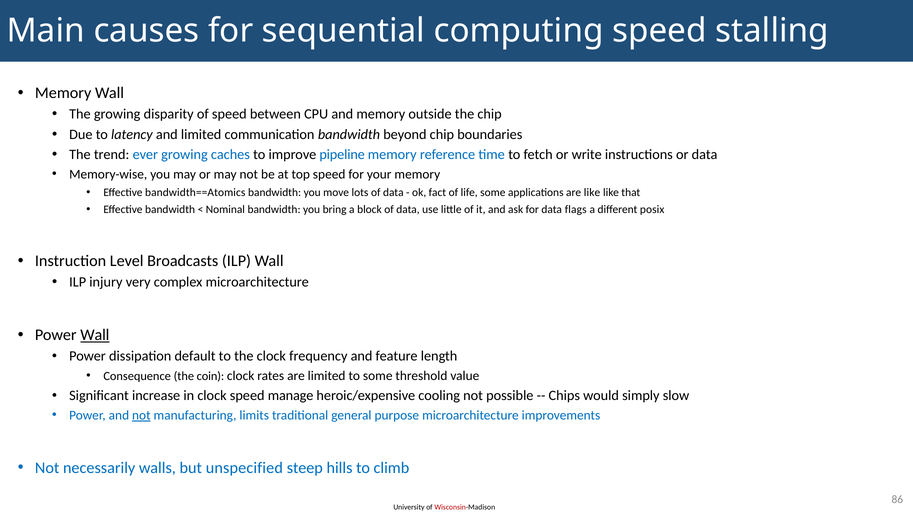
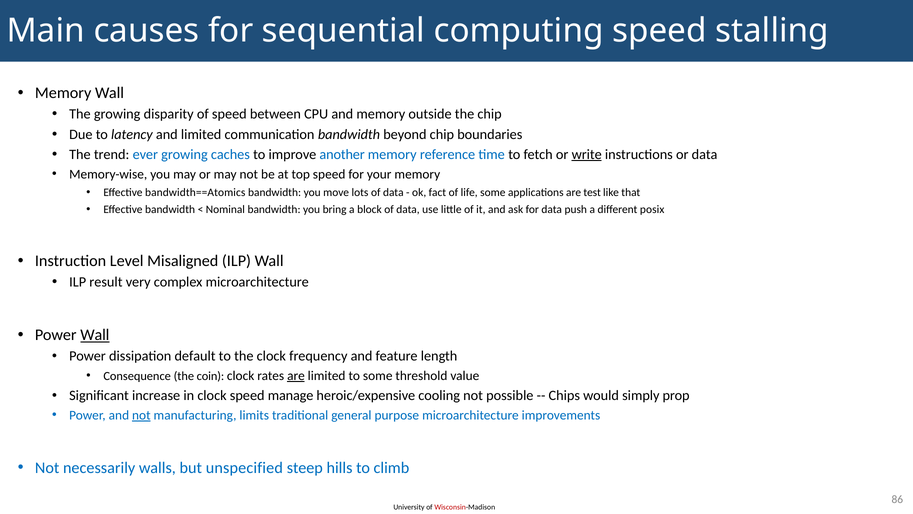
pipeline: pipeline -> another (342, 154)
write underline: none -> present (587, 154)
are like: like -> test (592, 192)
flags: flags -> push (576, 209)
Broadcasts: Broadcasts -> Misaligned (183, 261)
injury: injury -> result (106, 282)
are underline: none -> present (296, 376)
slow: slow -> prop (676, 395)
